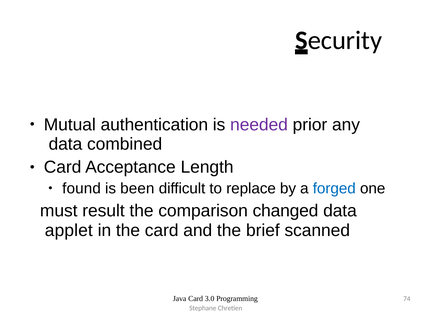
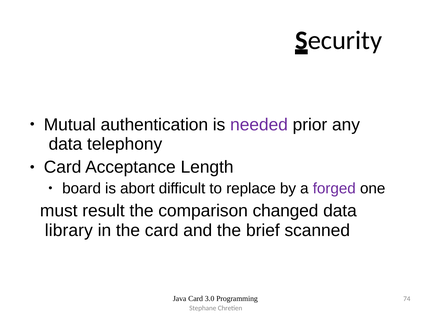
combined: combined -> telephony (125, 144)
found: found -> board (82, 188)
been: been -> abort (137, 188)
forged colour: blue -> purple (334, 188)
applet: applet -> library (69, 230)
